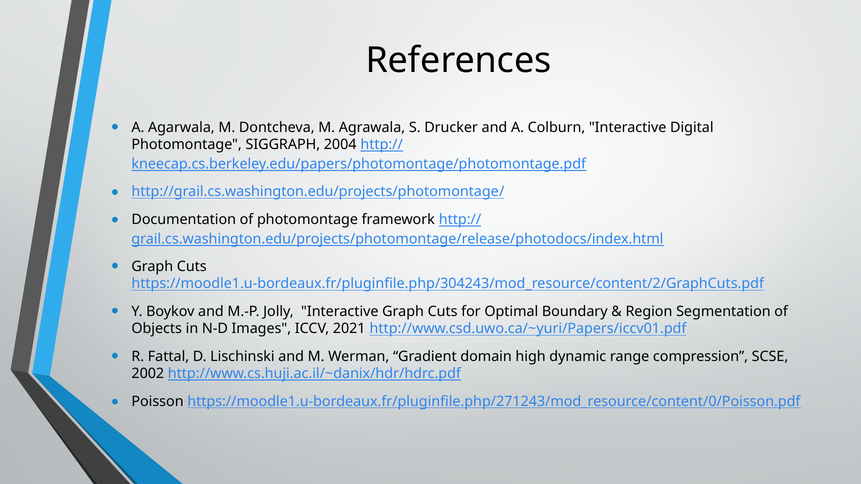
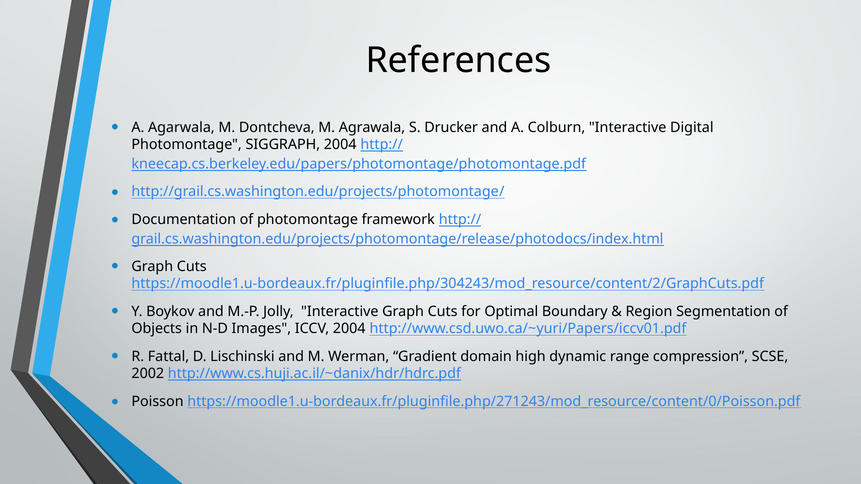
ICCV 2021: 2021 -> 2004 (349, 329)
